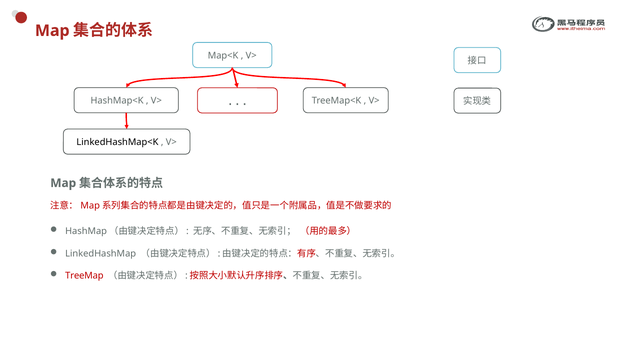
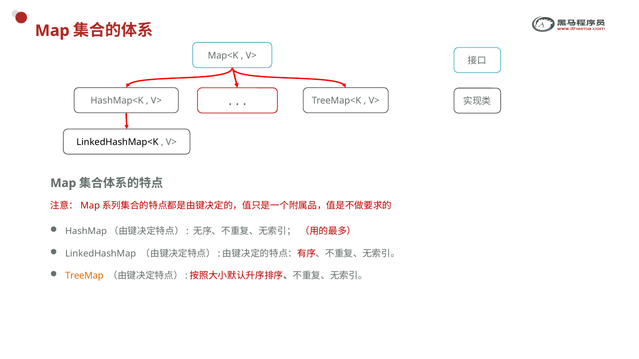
TreeMap colour: red -> orange (84, 276)
